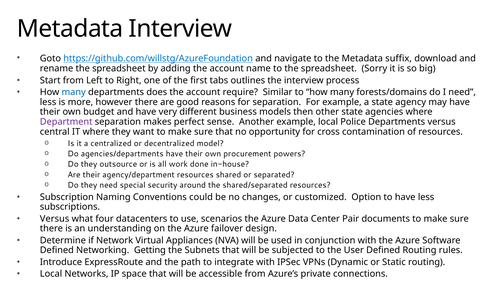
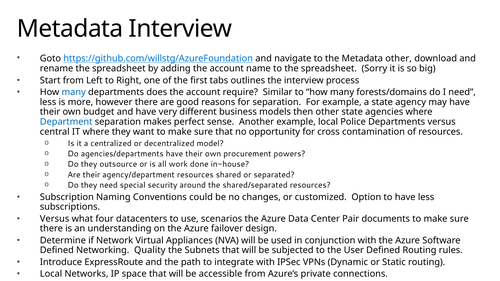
Metadata suffix: suffix -> other (399, 58)
Department colour: purple -> blue (66, 122)
Getting: Getting -> Quality (150, 250)
